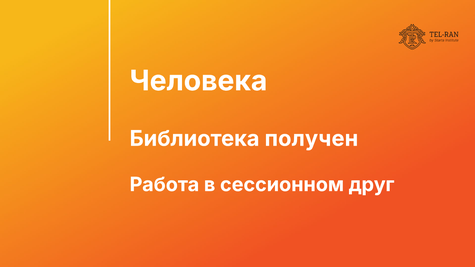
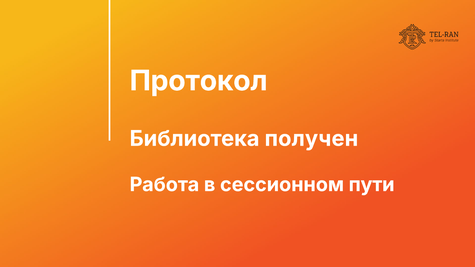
Человека: Человека -> Протокол (199, 81)
друг: друг -> пути (372, 185)
